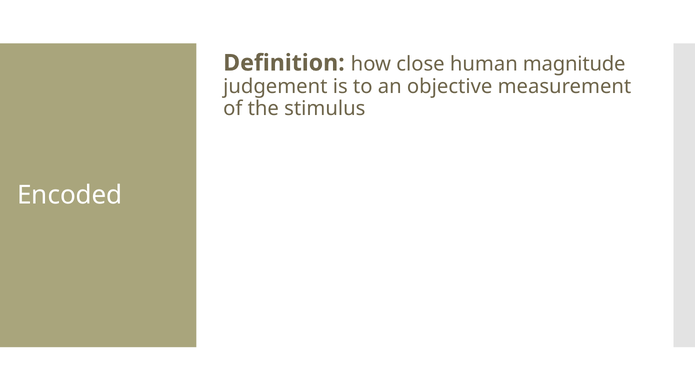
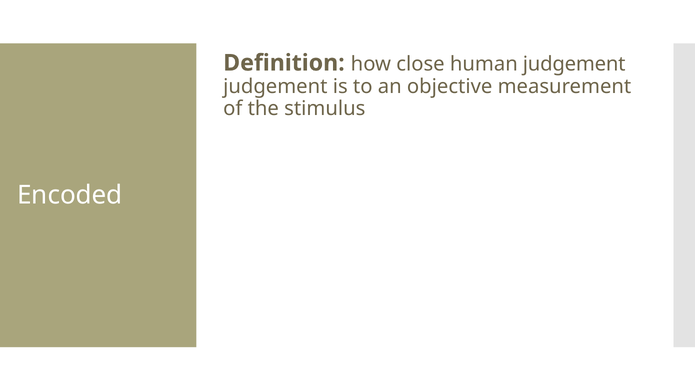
human magnitude: magnitude -> judgement (574, 64)
